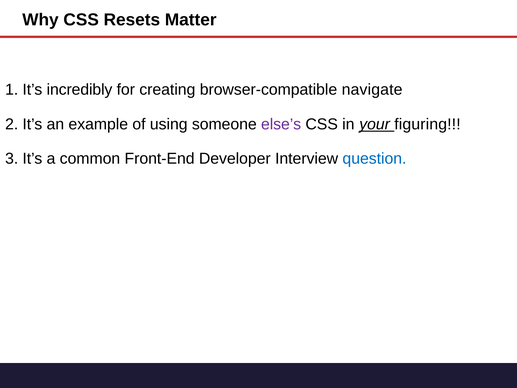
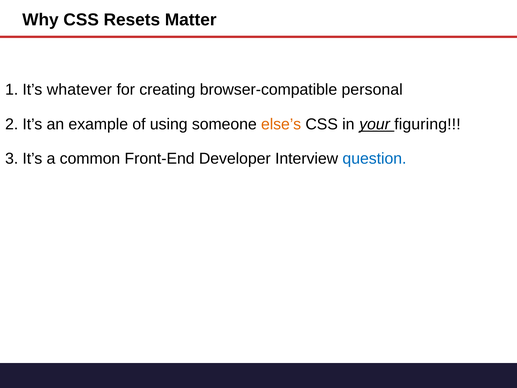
incredibly: incredibly -> whatever (79, 90)
navigate: navigate -> personal (372, 90)
else’s colour: purple -> orange (281, 124)
